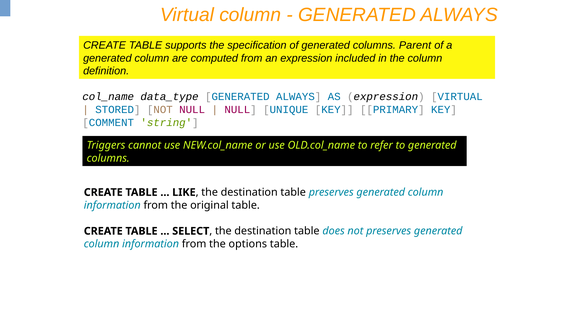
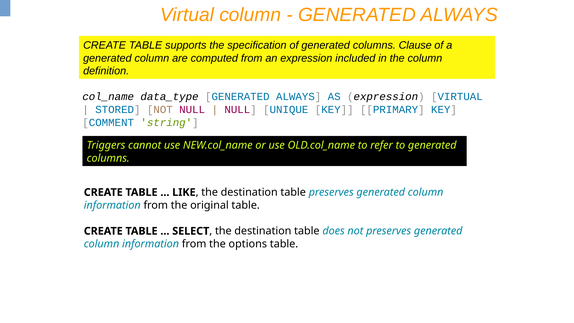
Parent: Parent -> Clause (415, 45)
